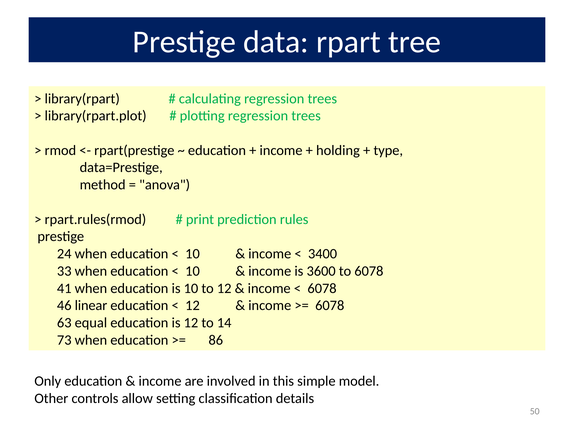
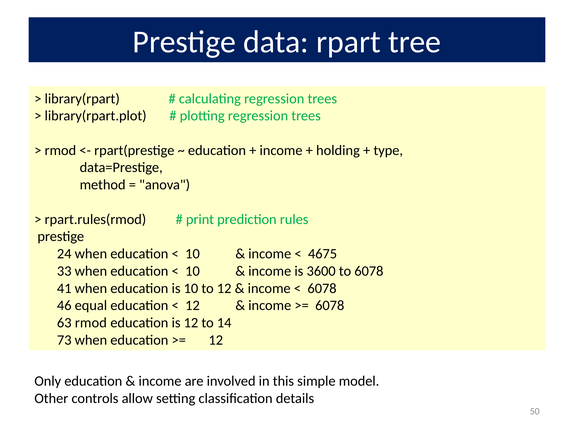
3400: 3400 -> 4675 (323, 253)
linear: linear -> equal (91, 305)
63 equal: equal -> rmod (91, 322)
86: 86 -> 12 (216, 340)
